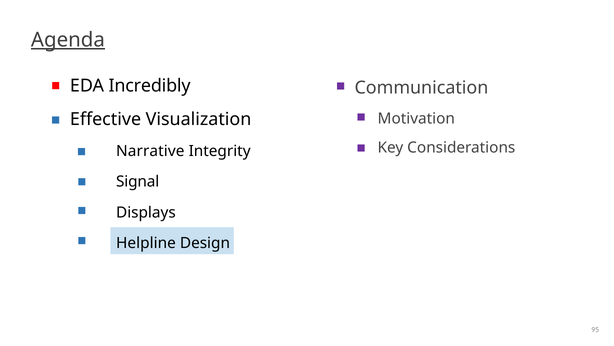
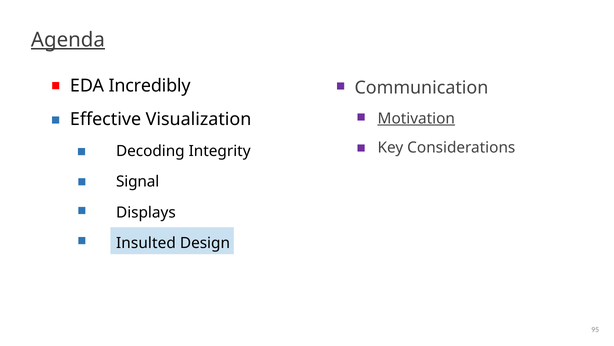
Motivation underline: none -> present (416, 118)
Narrative: Narrative -> Decoding (150, 151)
Helpline: Helpline -> Insulted (146, 243)
